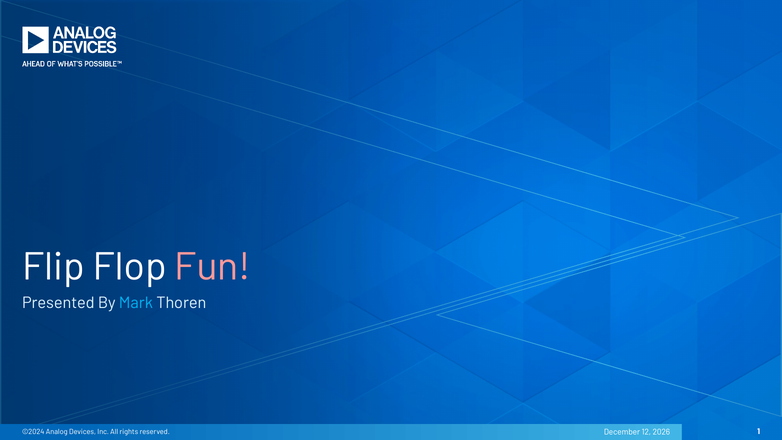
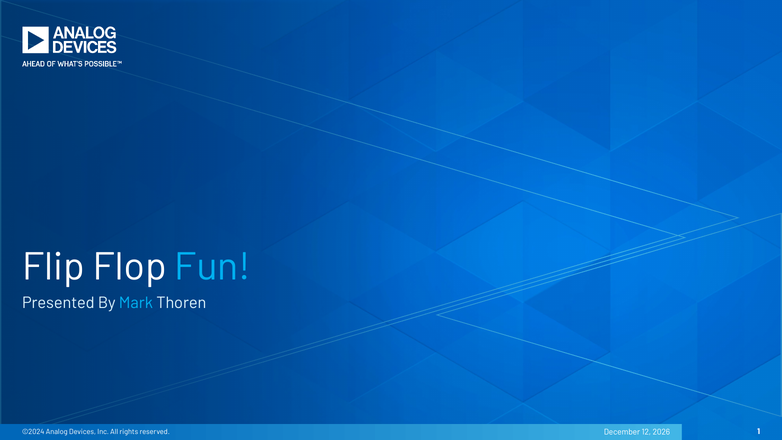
Fun colour: pink -> light blue (213, 267)
